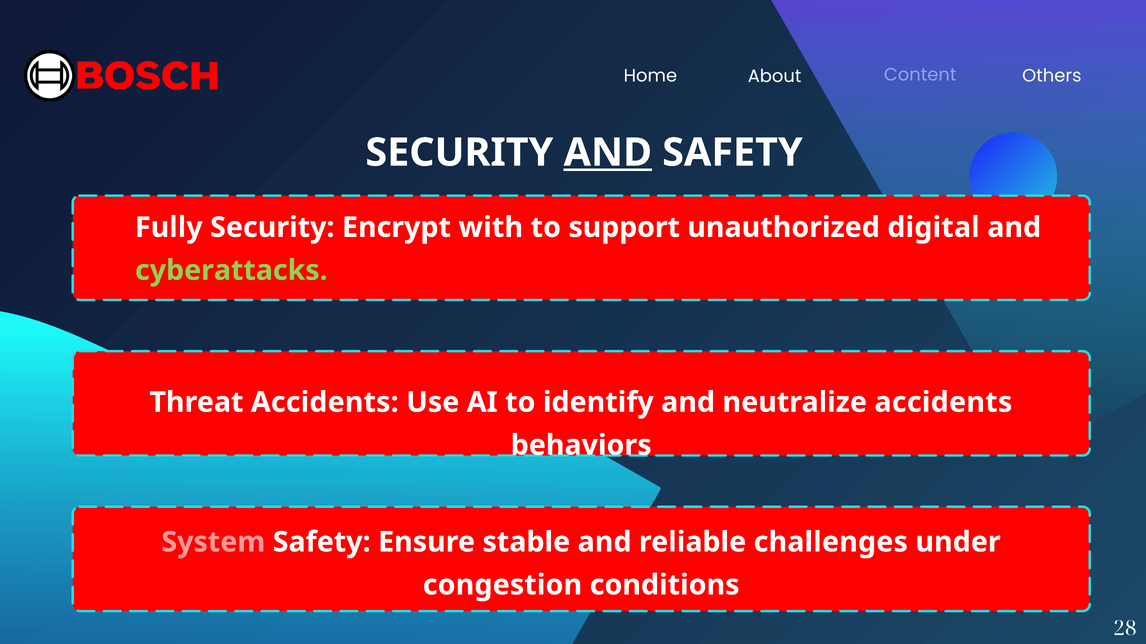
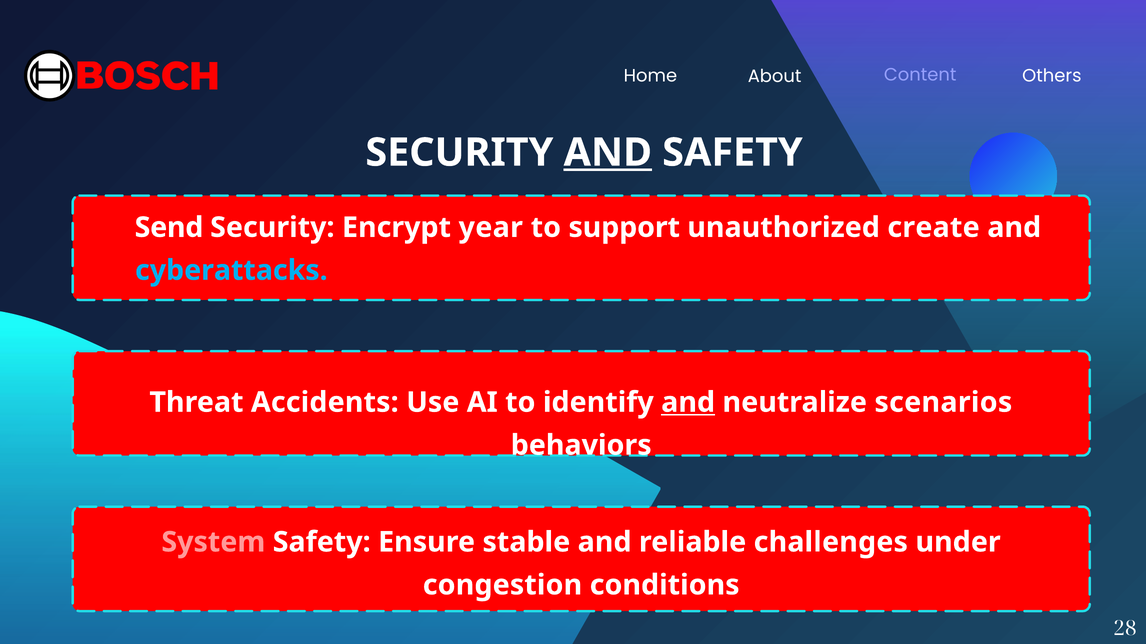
Fully: Fully -> Send (169, 228)
with: with -> year (491, 228)
digital: digital -> create (934, 228)
cyberattacks colour: light green -> light blue (231, 271)
and underline: none -> present (688, 403)
neutralize accidents: accidents -> scenarios (943, 403)
